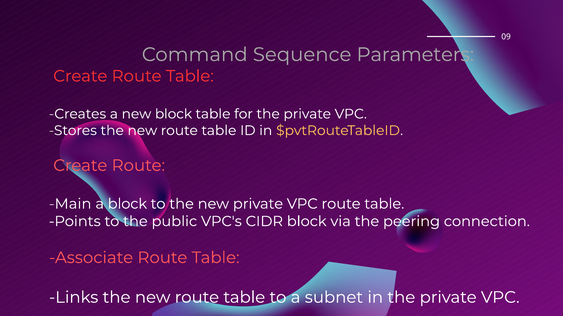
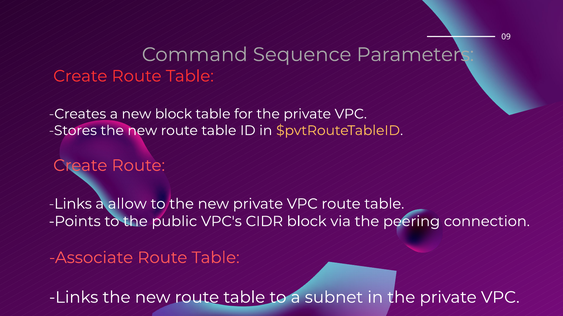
Main: Main -> Links (70, 204)
a block: block -> allow (127, 204)
